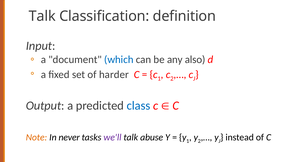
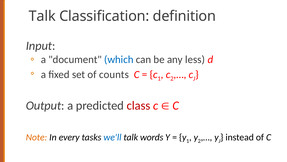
also: also -> less (195, 59)
harder: harder -> counts (114, 74)
class colour: blue -> red (138, 105)
never: never -> every (69, 137)
we'll colour: purple -> blue (112, 137)
abuse: abuse -> words (152, 137)
